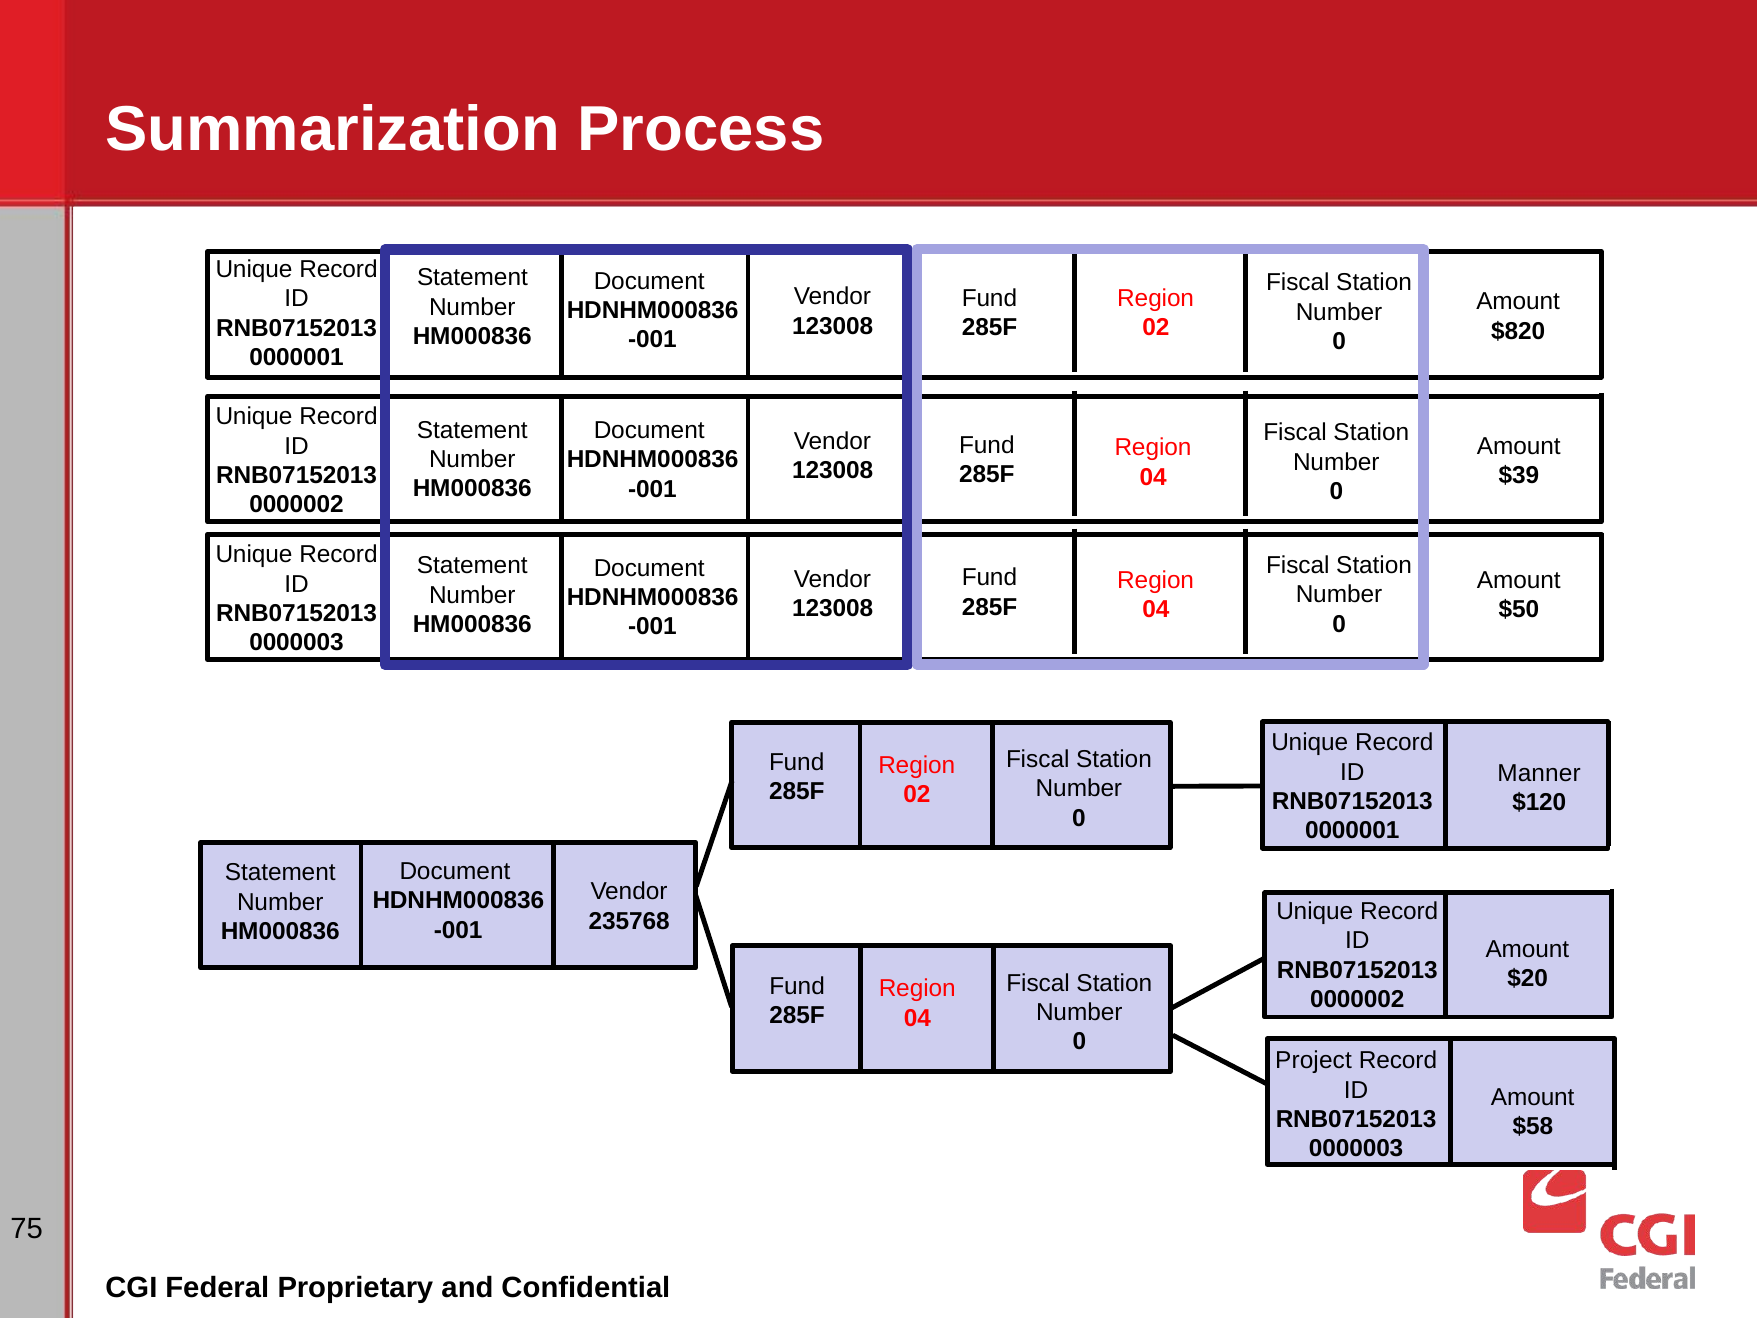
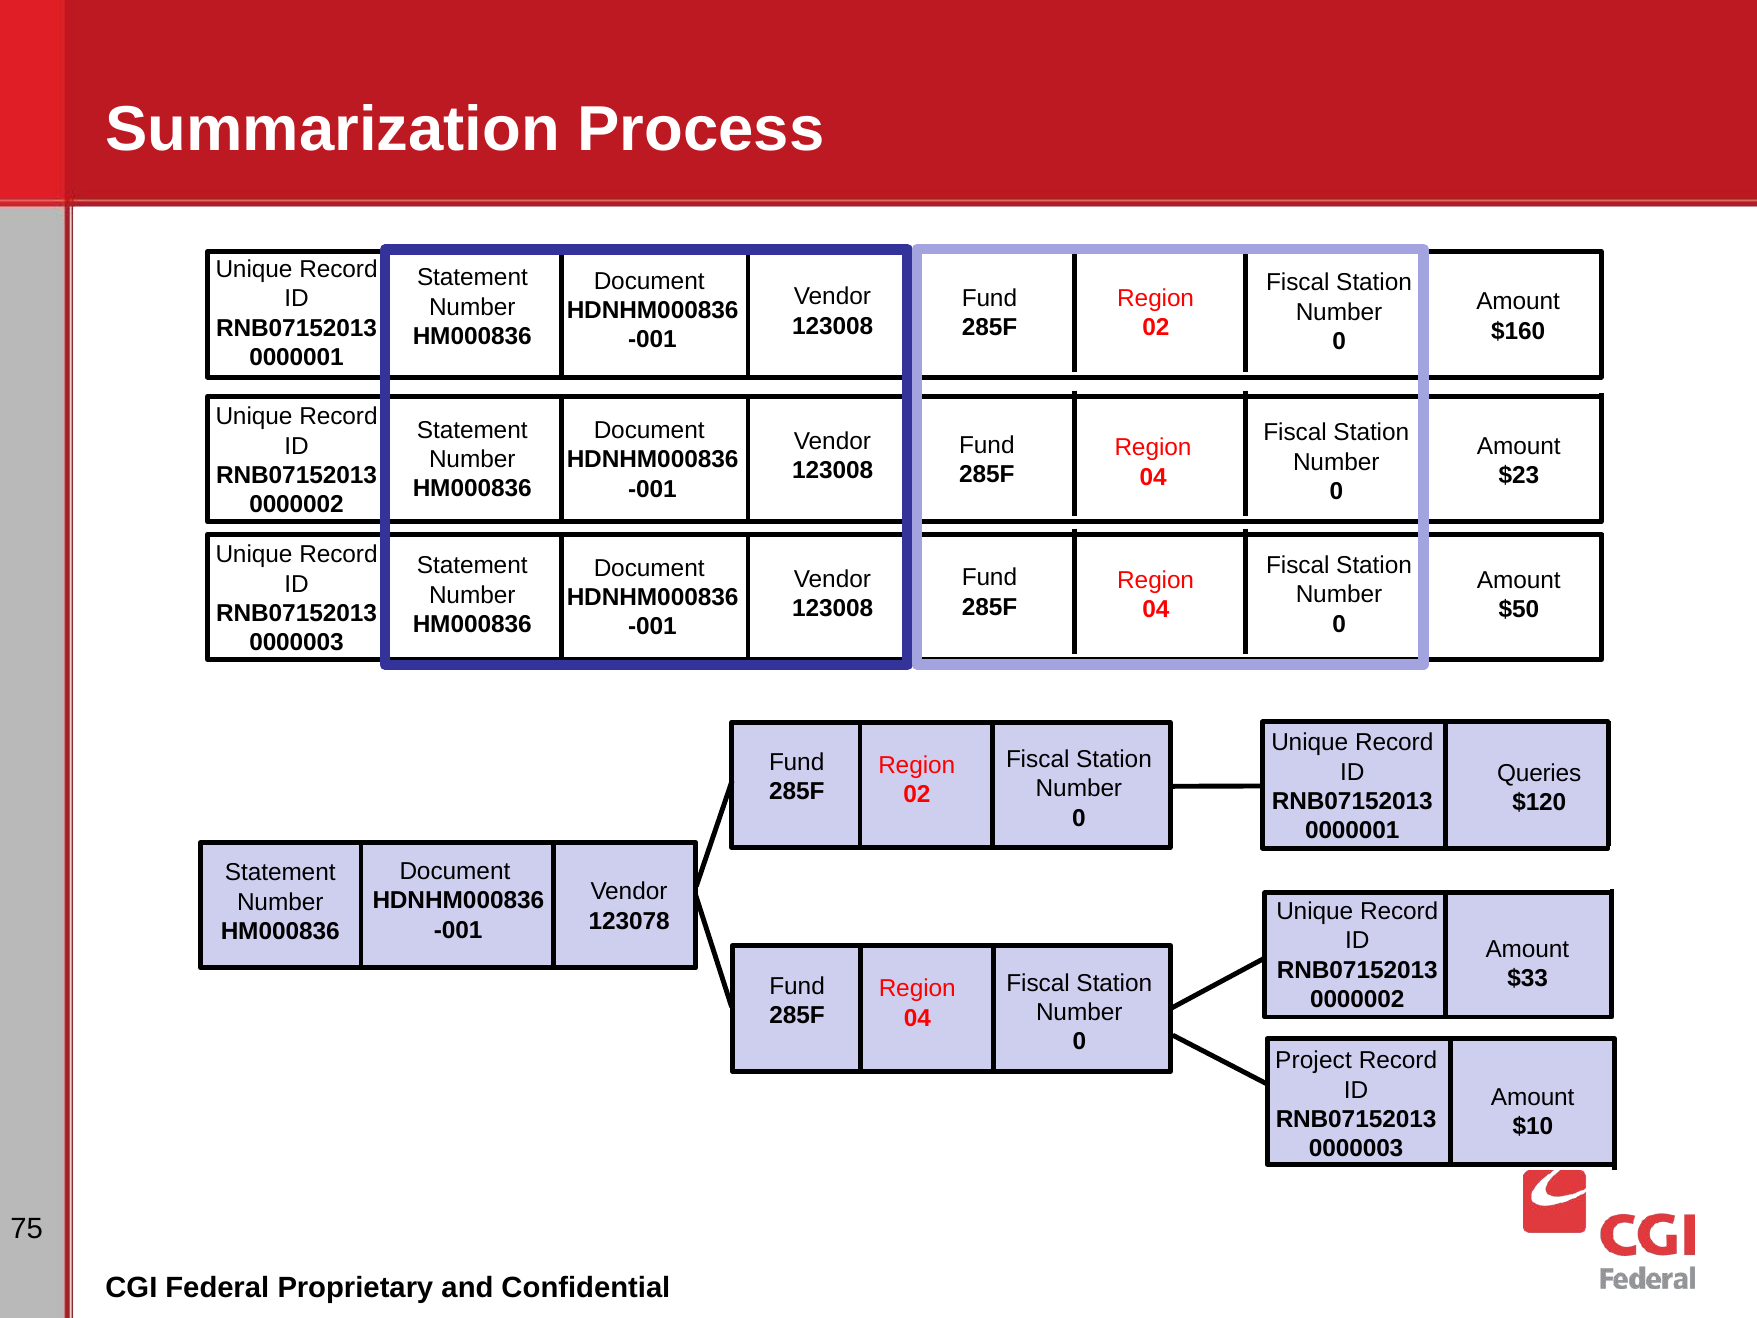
$820: $820 -> $160 (1518, 331)
$39: $39 -> $23 (1519, 475)
Manner: Manner -> Queries (1539, 773)
235768: 235768 -> 123078 (629, 921)
$20: $20 -> $33 (1528, 979)
$58: $58 -> $10 (1533, 1127)
